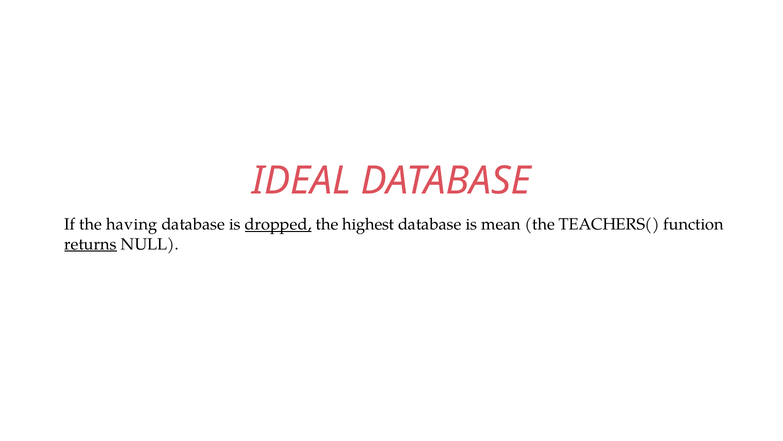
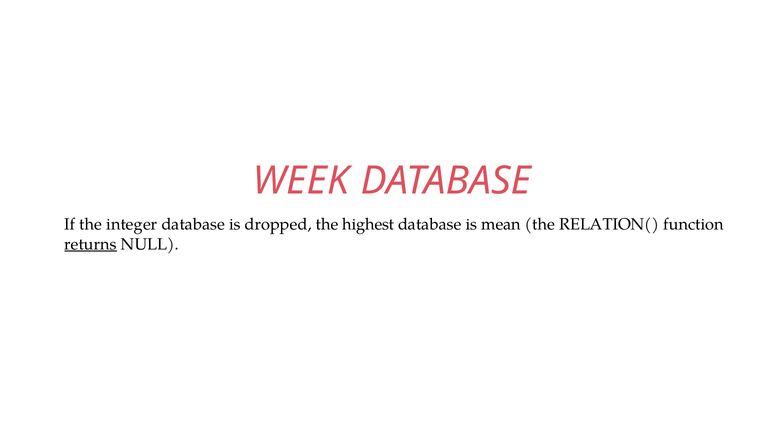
IDEAL: IDEAL -> WEEK (301, 181)
having: having -> integer (132, 224)
dropped underline: present -> none (278, 224)
TEACHERS(: TEACHERS( -> RELATION( (609, 224)
